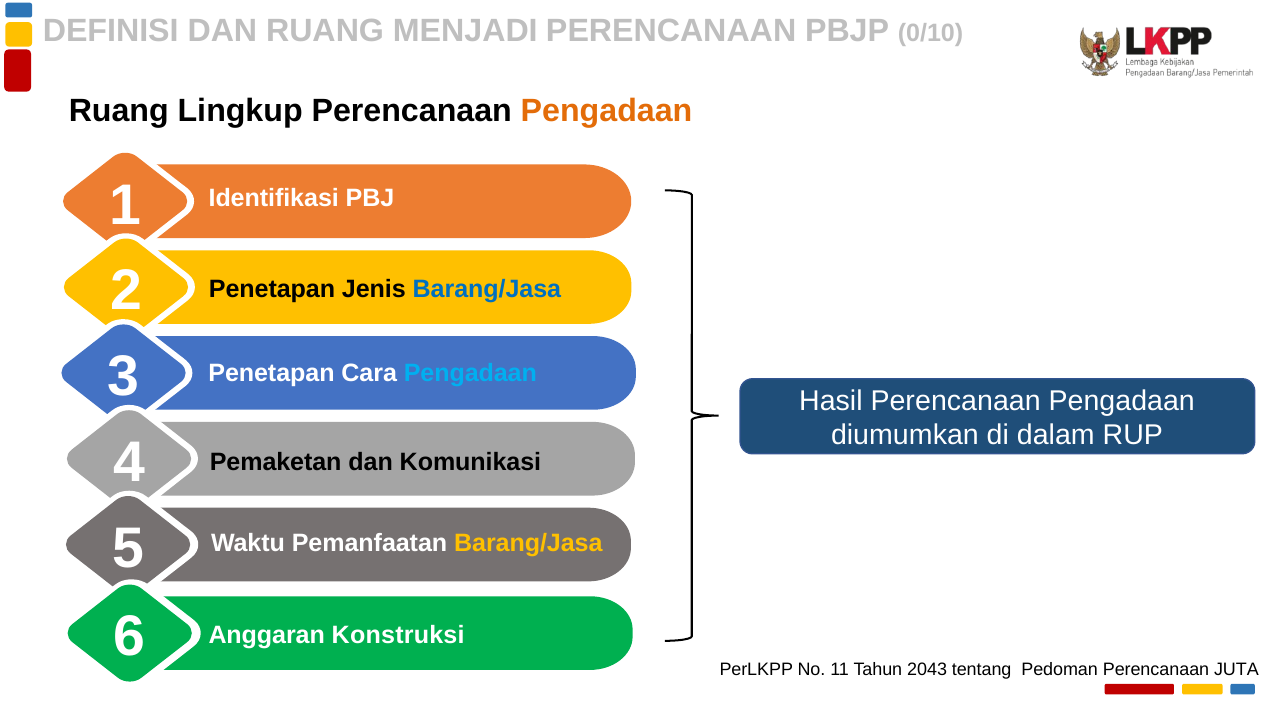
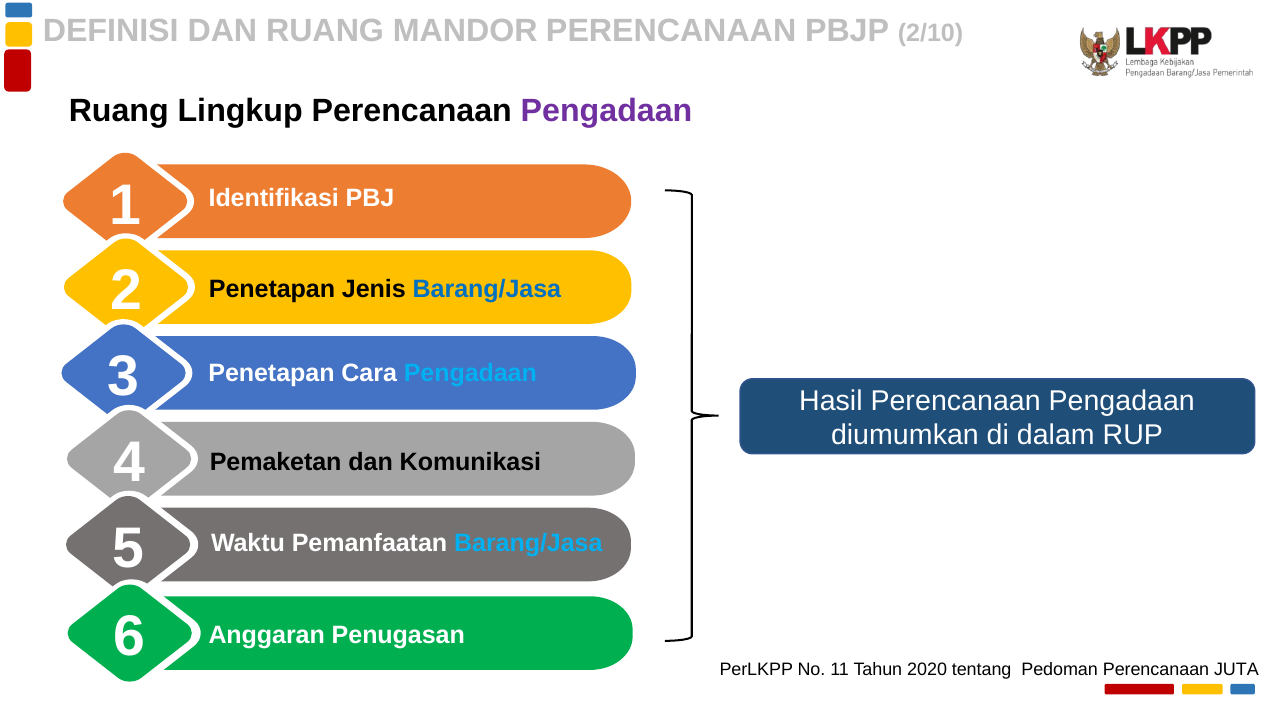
MENJADI: MENJADI -> MANDOR (465, 30)
0/10: 0/10 -> 2/10 (931, 33)
Pengadaan colour: orange -> purple (607, 111)
Barang/Jasa colour: yellow -> light blue (528, 544)
Konstruksi: Konstruksi -> Penugasan (398, 635)
2043: 2043 -> 2020 (927, 669)
